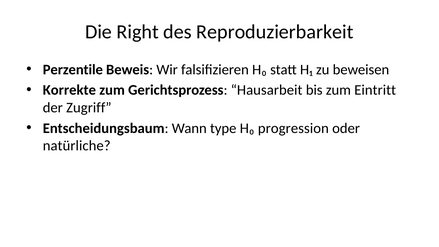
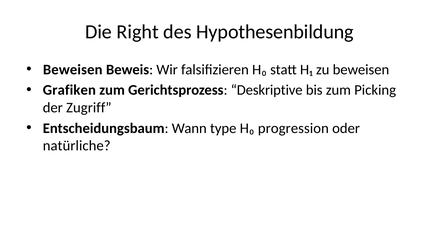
Reproduzierbarkeit: Reproduzierbarkeit -> Hypothesenbildung (275, 32)
Perzentile: Perzentile -> Beweisen (73, 70)
Korrekte: Korrekte -> Grafiken (69, 90)
Hausarbeit: Hausarbeit -> Deskriptive (267, 90)
Eintritt: Eintritt -> Picking (375, 90)
